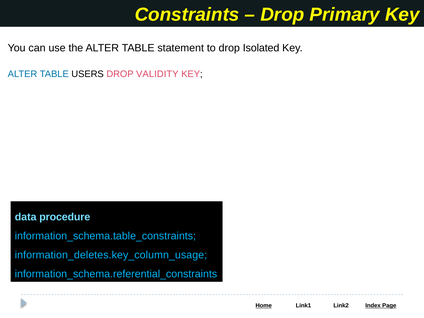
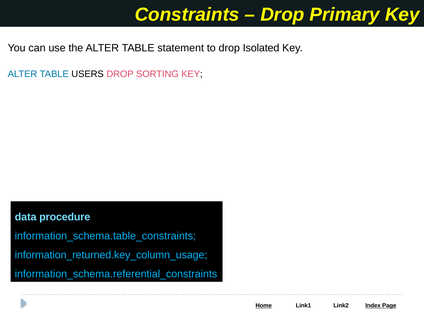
VALIDITY: VALIDITY -> SORTING (157, 74)
information_deletes.key_column_usage: information_deletes.key_column_usage -> information_returned.key_column_usage (111, 255)
